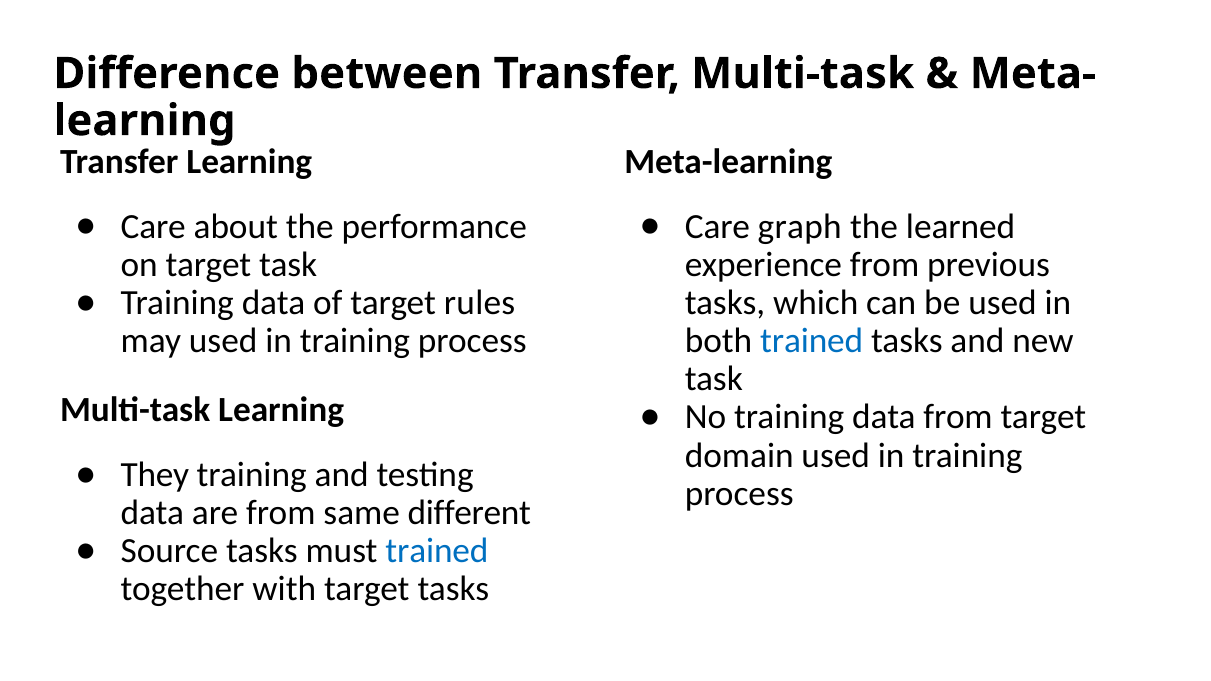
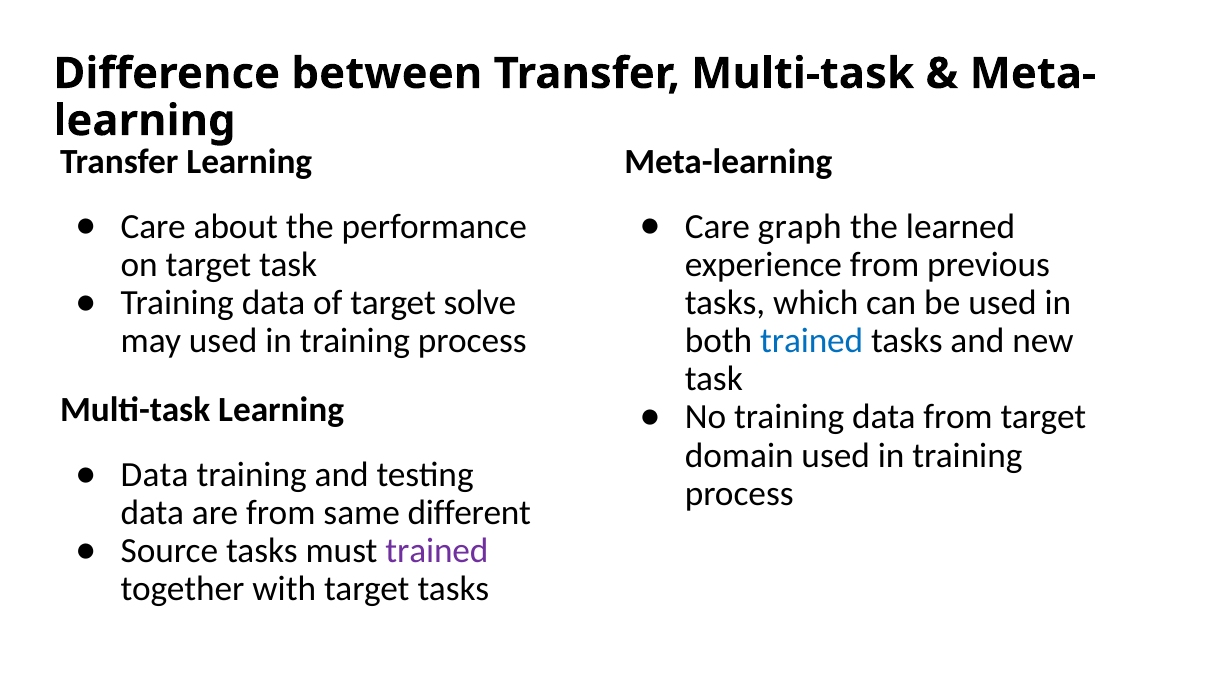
rules: rules -> solve (480, 303)
They: They -> Data (155, 475)
trained colour: blue -> purple (437, 551)
